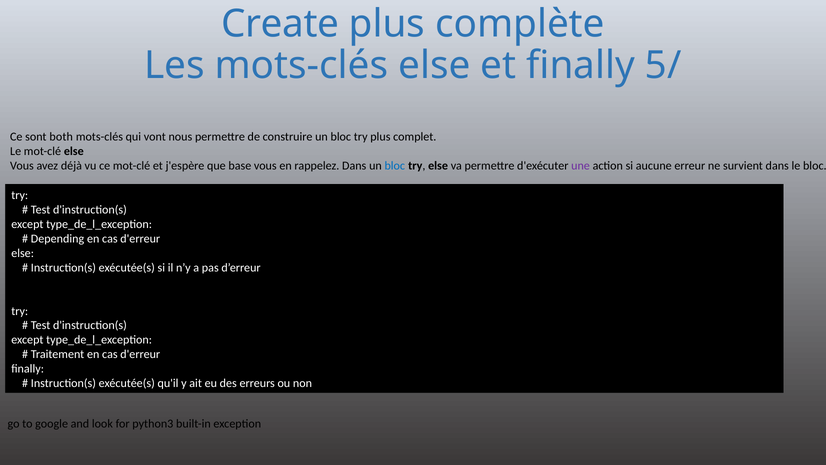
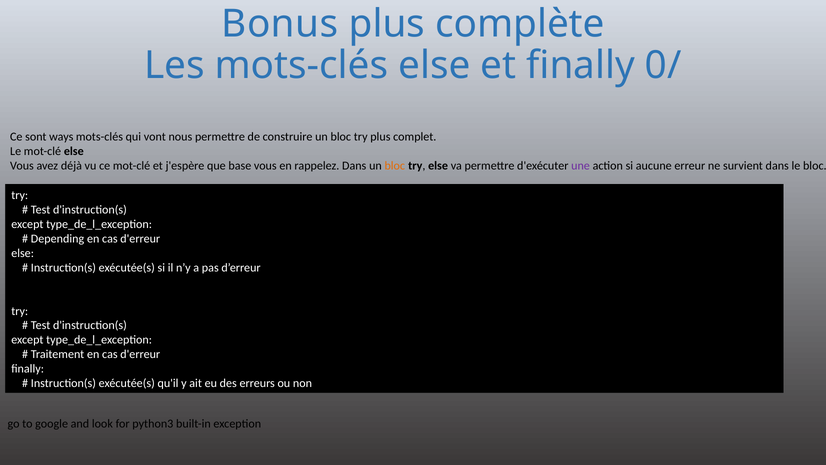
Create: Create -> Bonus (280, 24)
5/: 5/ -> 0/ (663, 66)
both: both -> ways (61, 137)
bloc colour: blue -> orange (395, 166)
